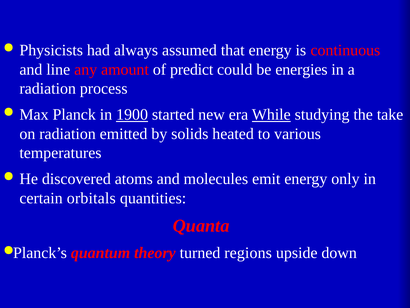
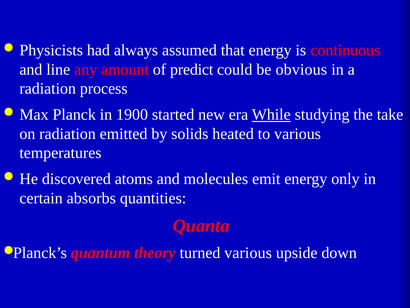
energies: energies -> obvious (301, 69)
1900 underline: present -> none (132, 115)
orbitals: orbitals -> absorbs (91, 198)
turned regions: regions -> various (248, 253)
